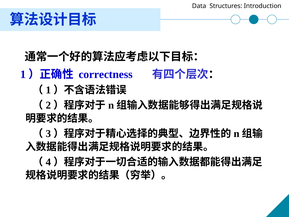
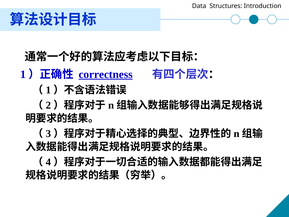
correctness underline: none -> present (106, 74)
